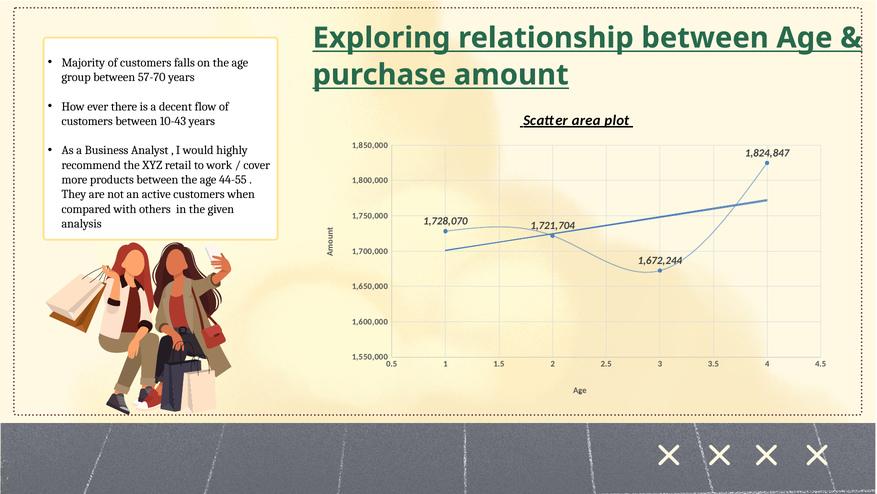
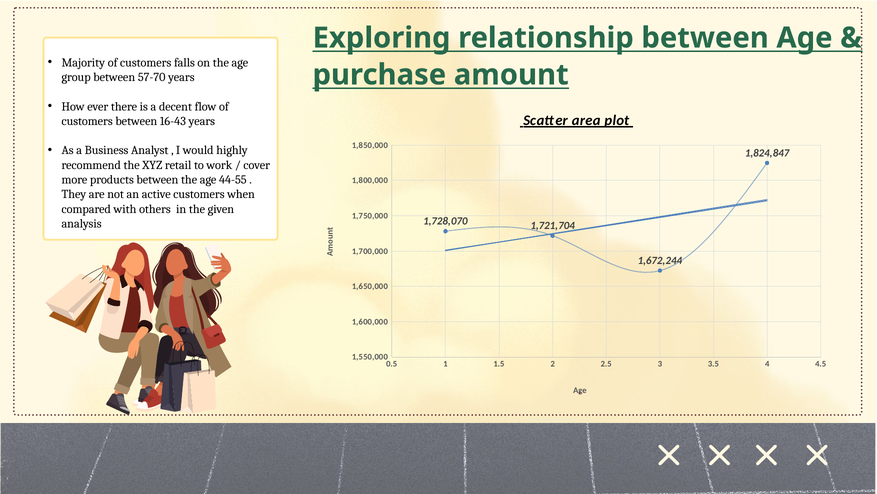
10-43: 10-43 -> 16-43 (173, 121)
